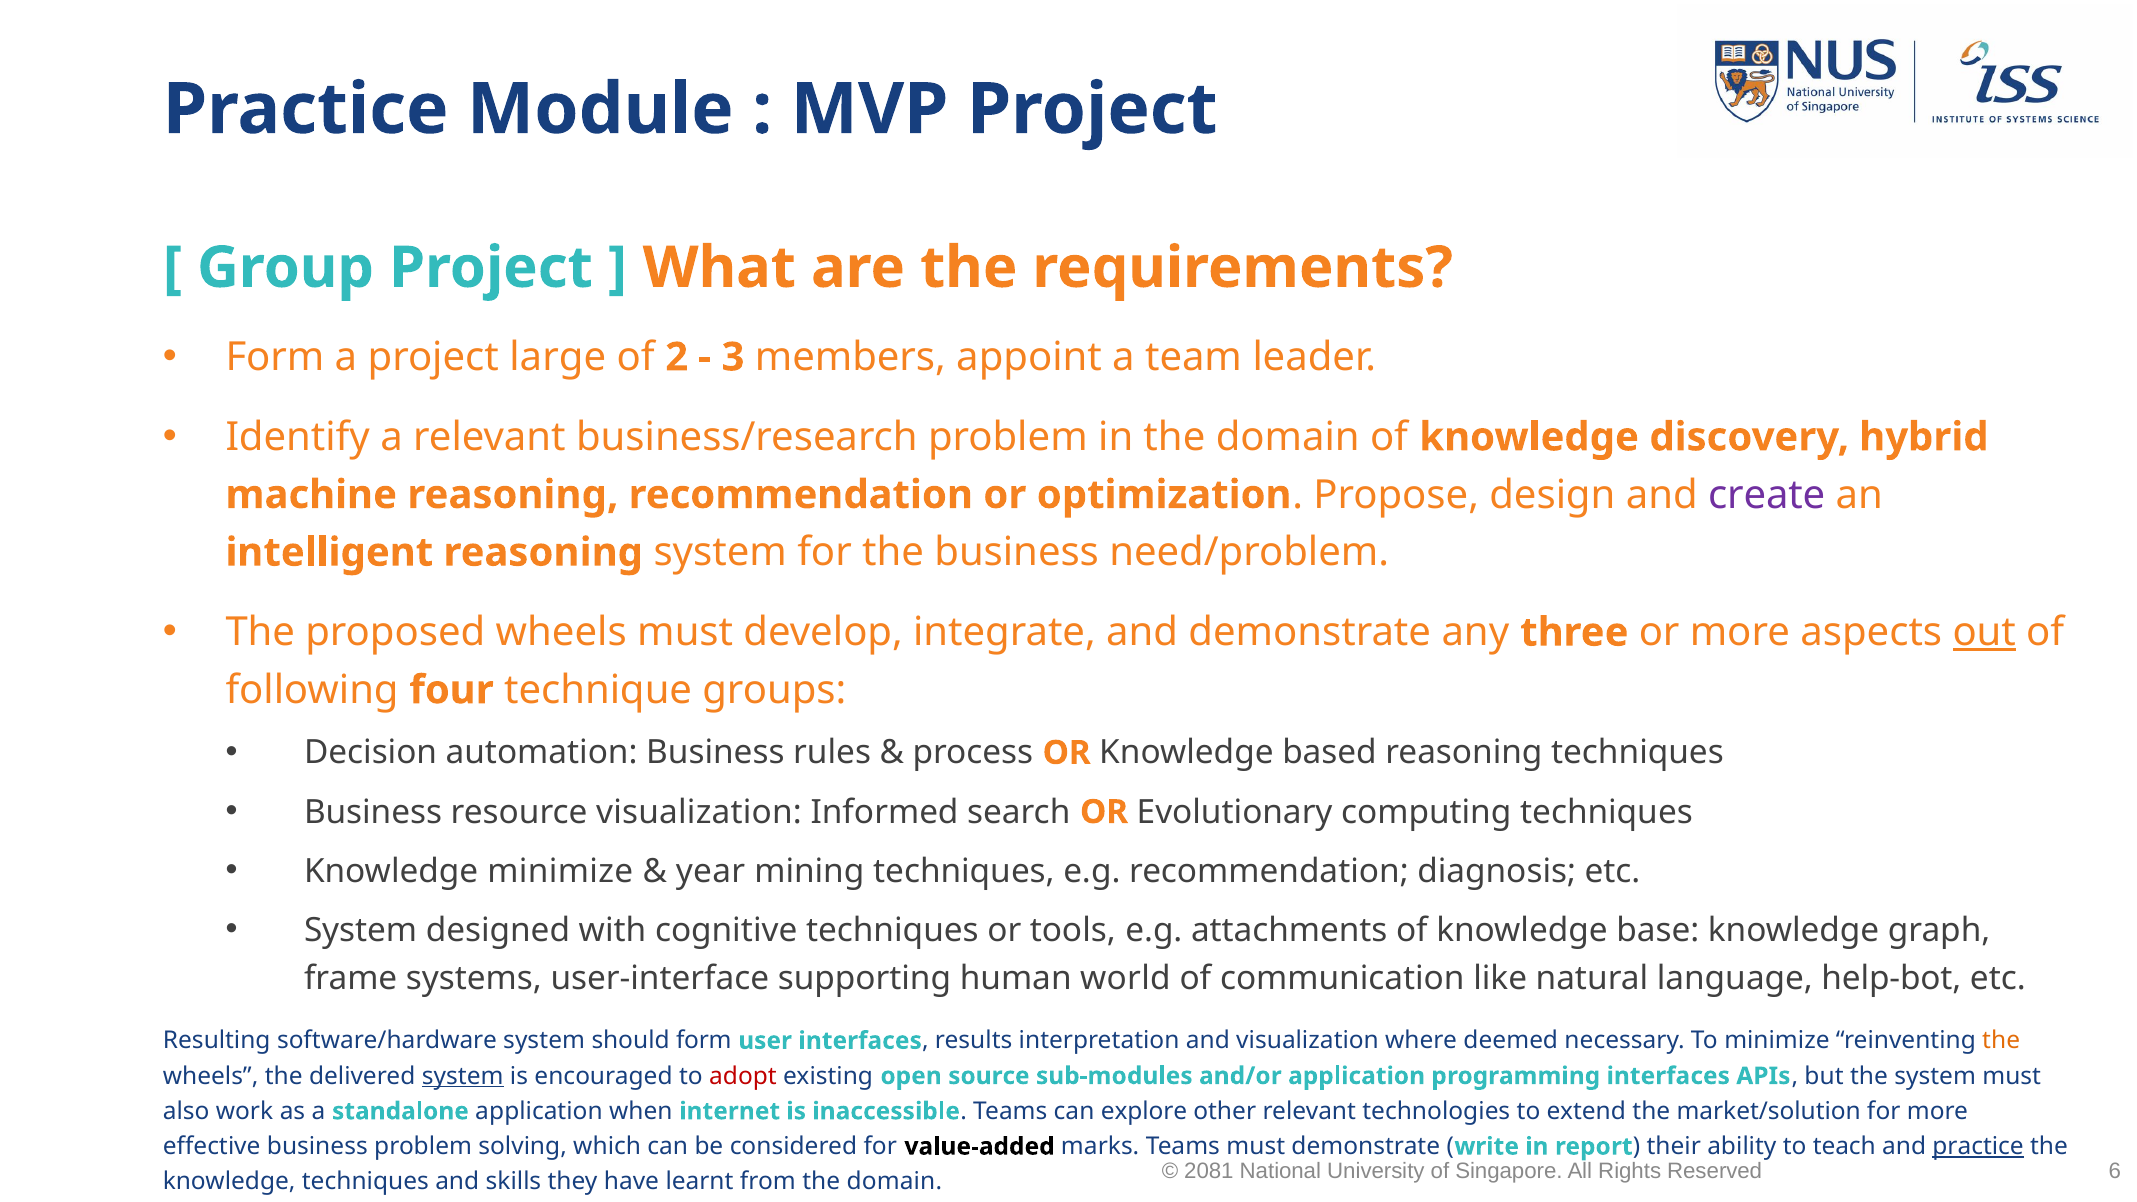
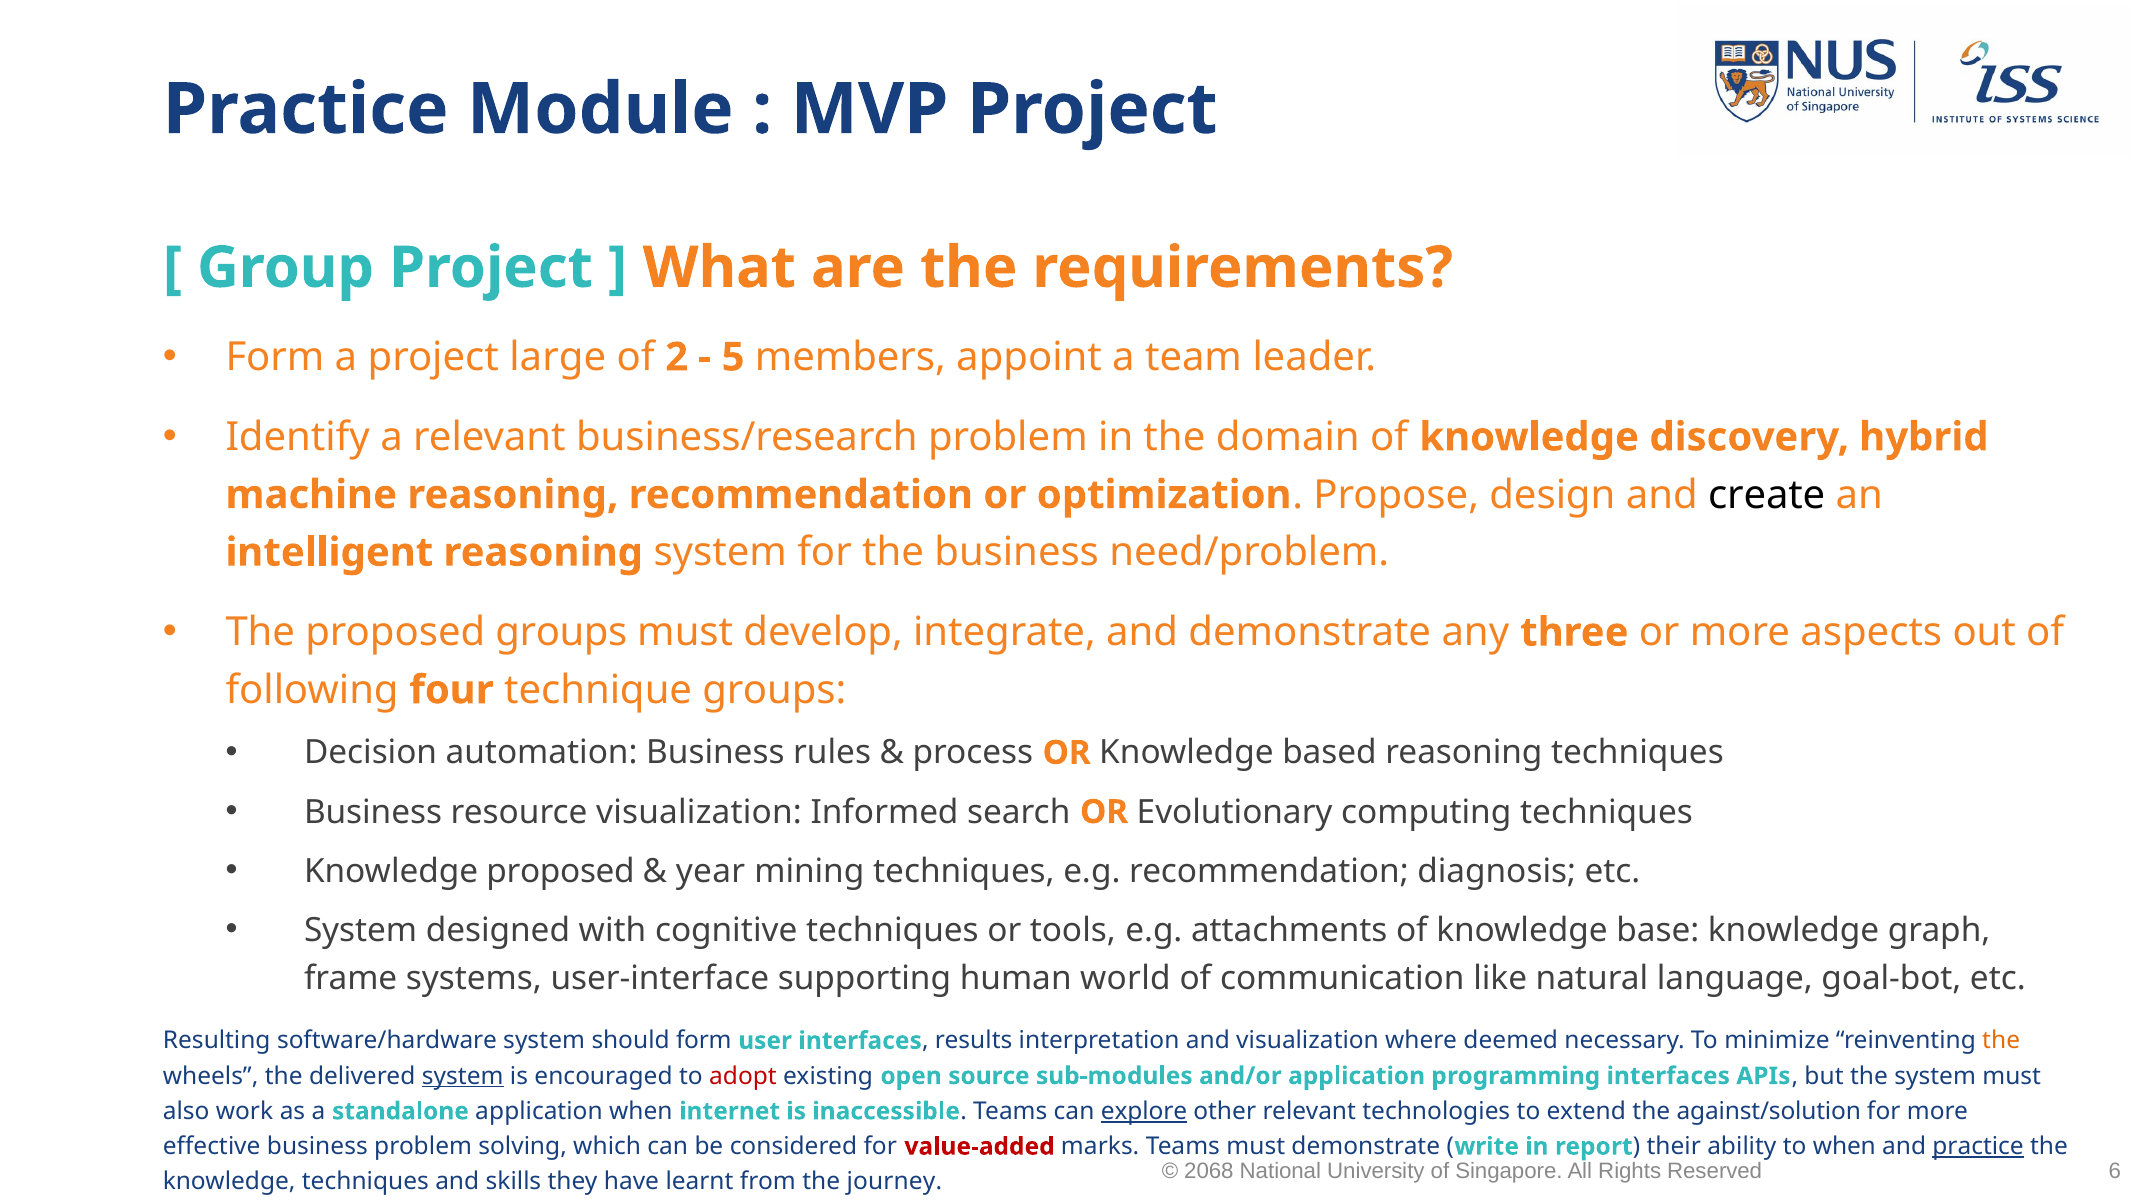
3: 3 -> 5 (733, 357)
create colour: purple -> black (1767, 495)
proposed wheels: wheels -> groups (561, 632)
out underline: present -> none (1984, 632)
Knowledge minimize: minimize -> proposed (561, 871)
help-bot: help-bot -> goal-bot (1891, 979)
explore underline: none -> present (1144, 1111)
market/solution: market/solution -> against/solution (1769, 1111)
value-added colour: black -> red (980, 1147)
to teach: teach -> when (1844, 1147)
2081: 2081 -> 2068 (1209, 1172)
from the domain: domain -> journey (894, 1182)
